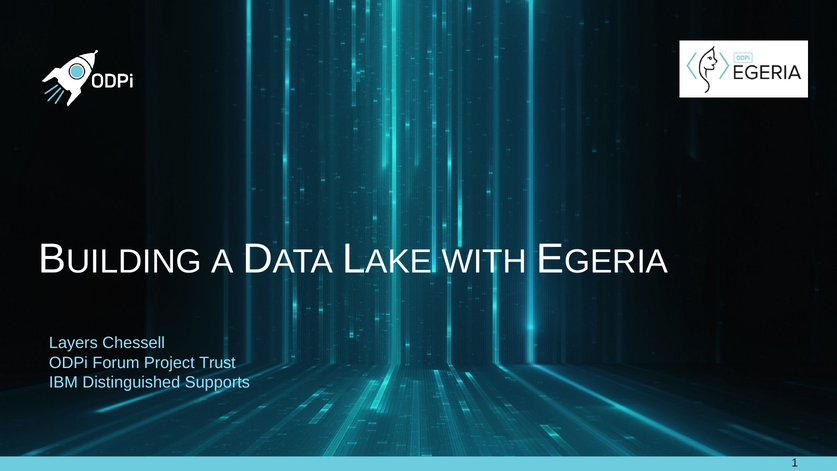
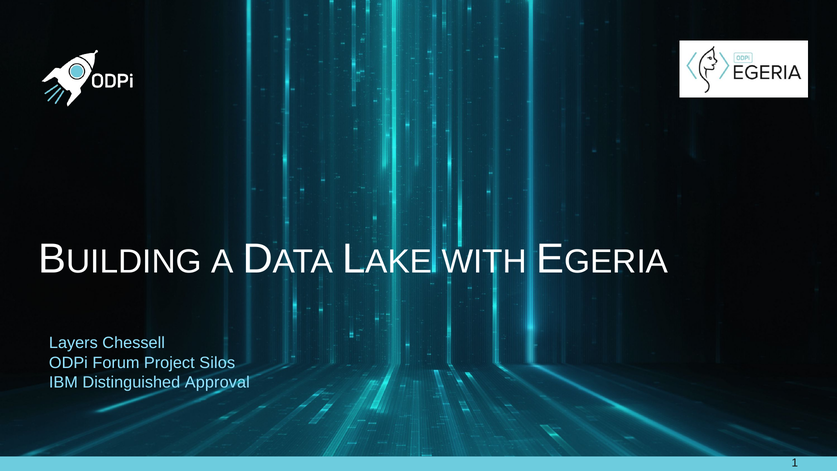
Trust: Trust -> Silos (217, 363)
Supports: Supports -> Approval (217, 382)
